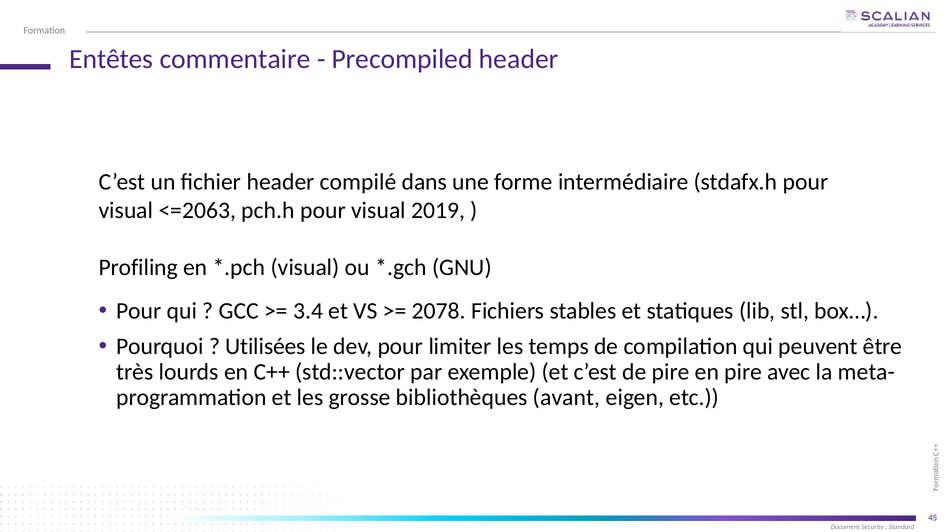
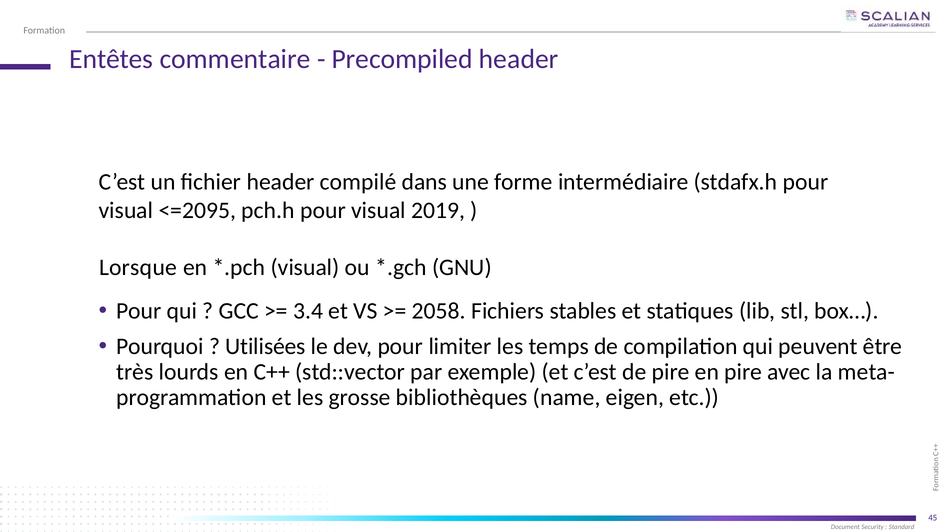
<=2063: <=2063 -> <=2095 (197, 211)
Profiling: Profiling -> Lorsque (138, 267)
2078: 2078 -> 2058 (439, 311)
avant: avant -> name (567, 398)
